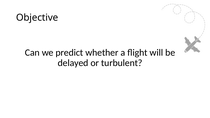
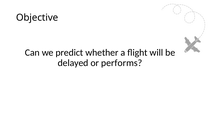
turbulent: turbulent -> performs (122, 63)
